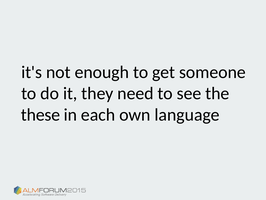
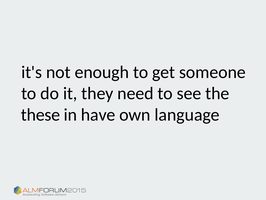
each: each -> have (98, 115)
